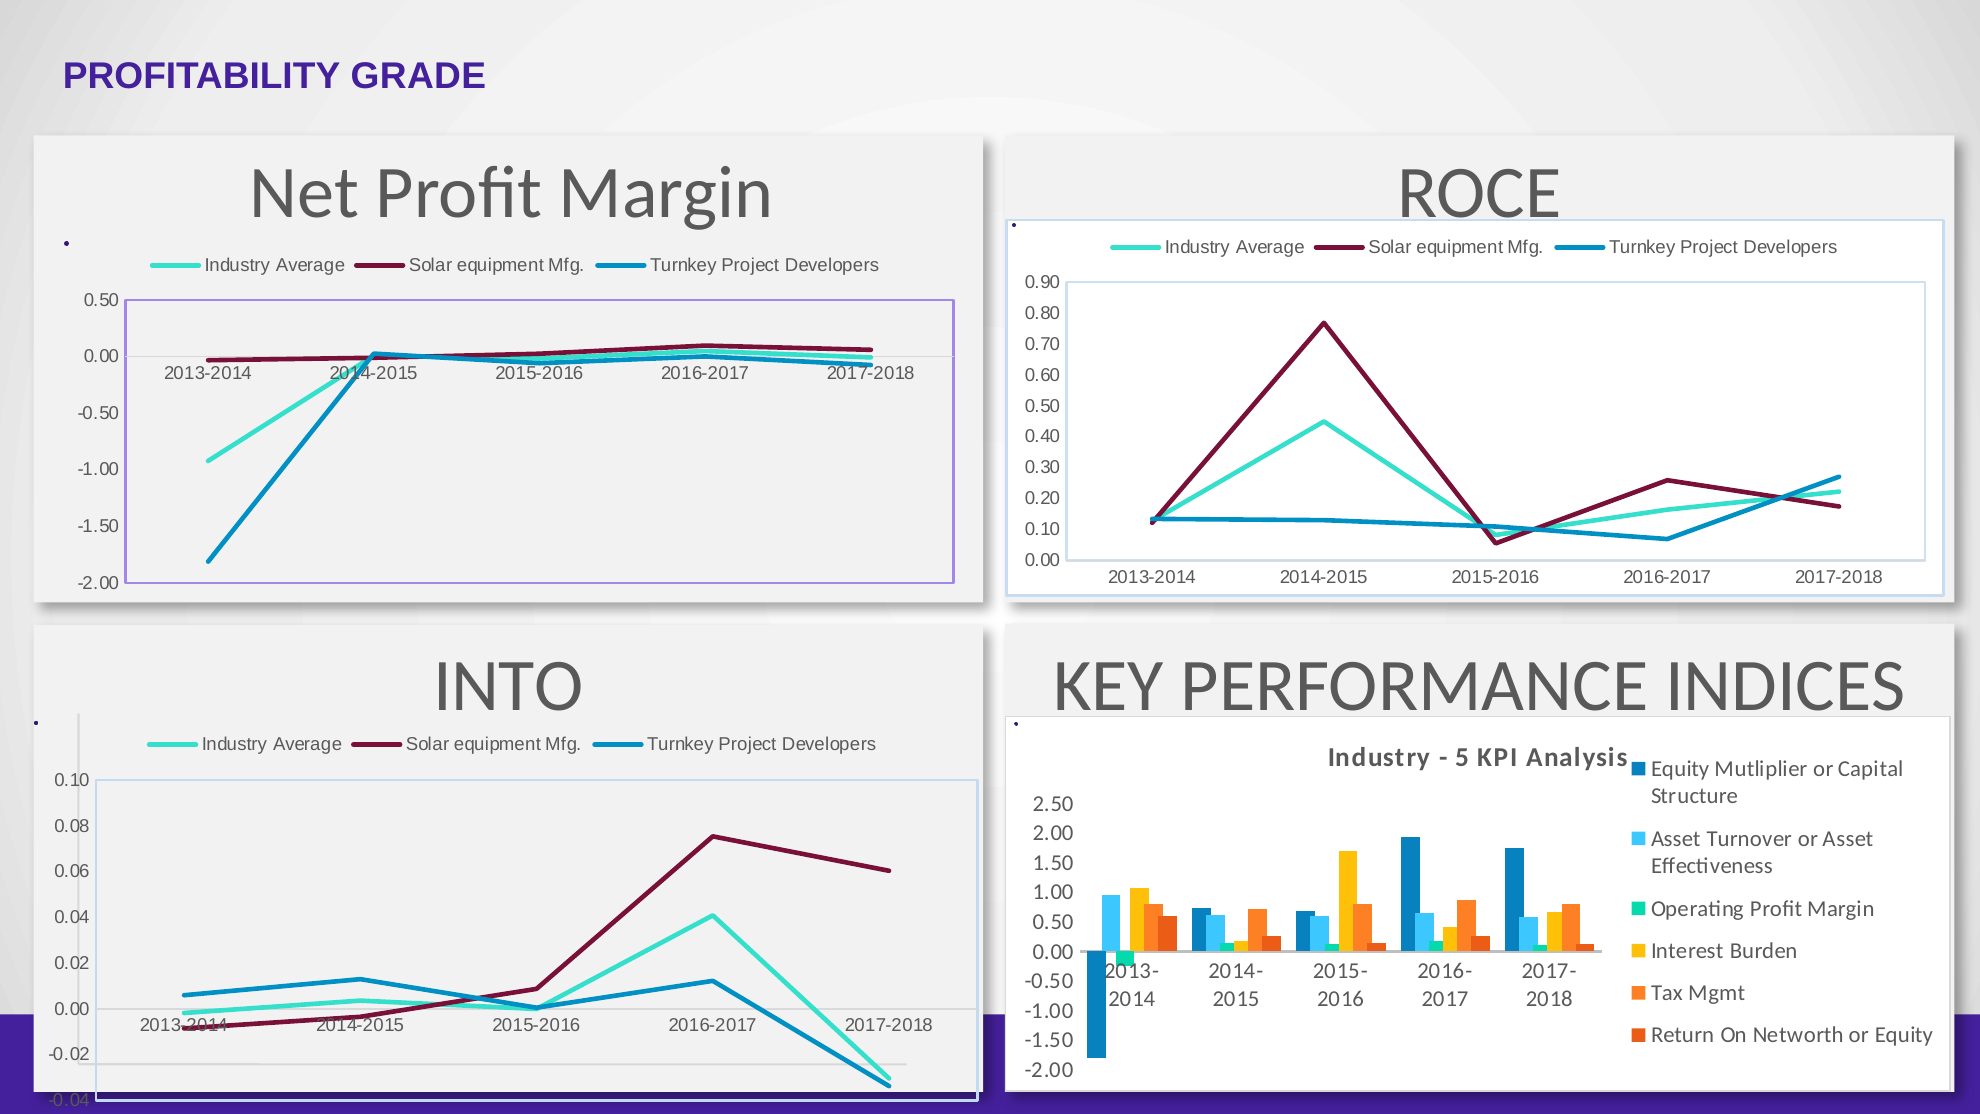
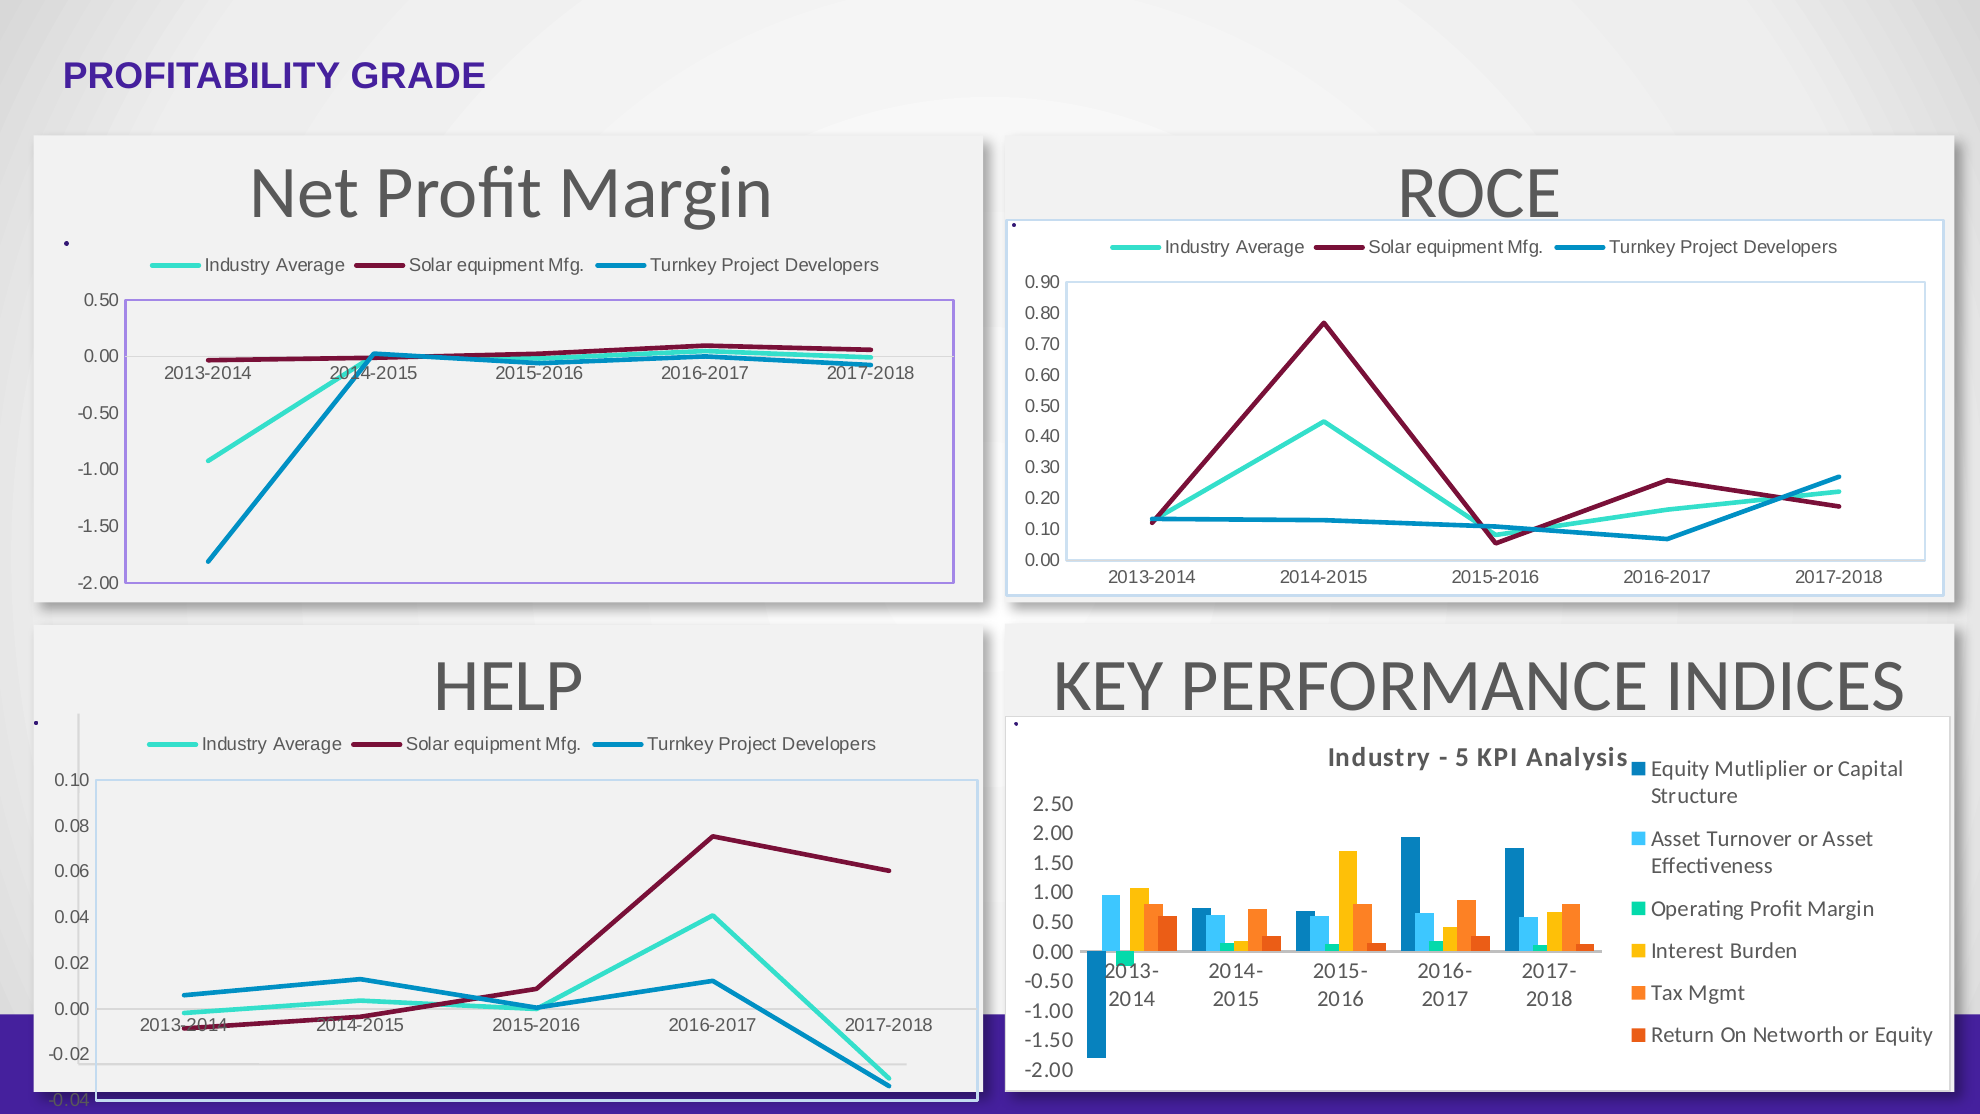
INTO: INTO -> HELP (509, 686)
